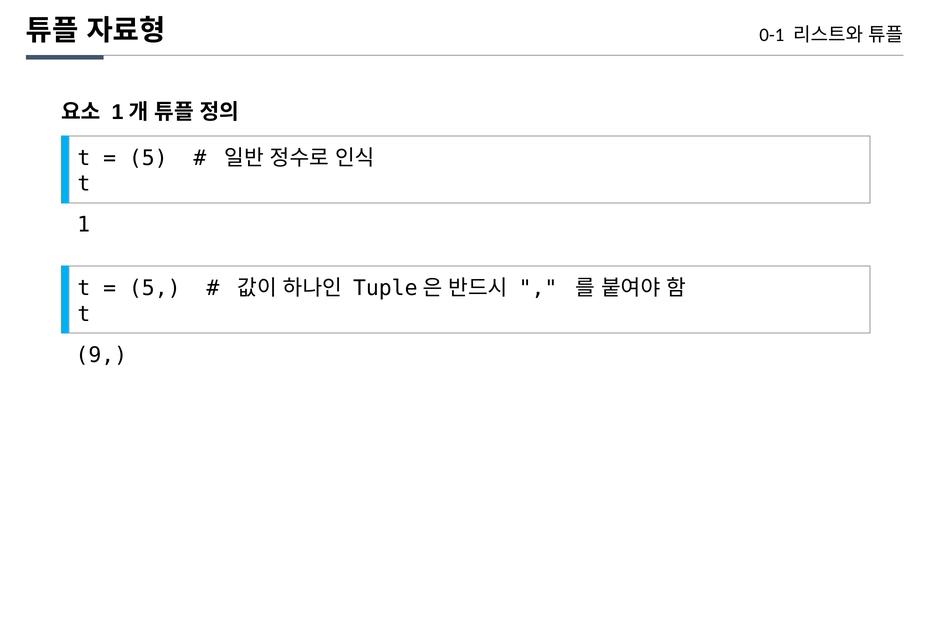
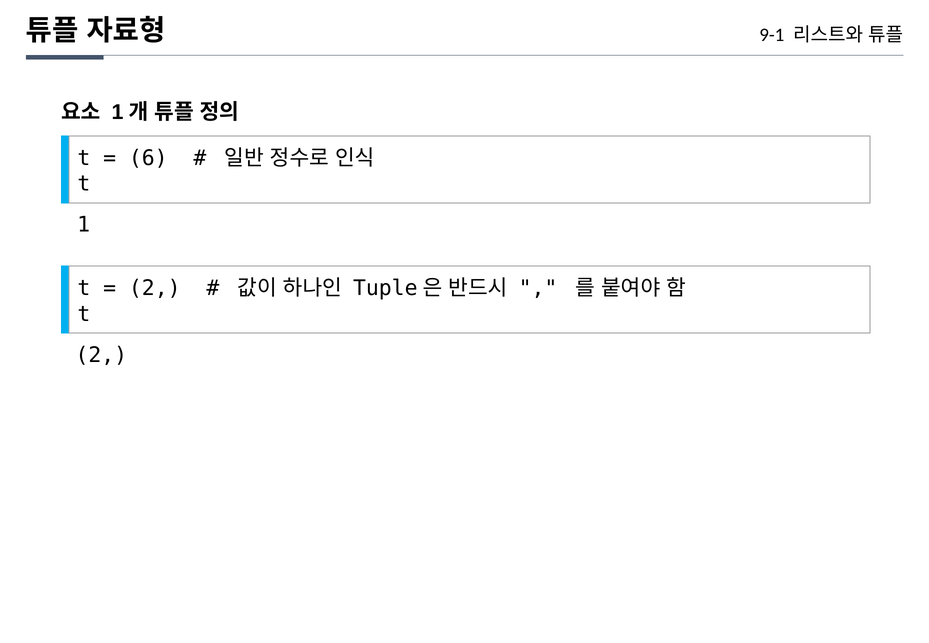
0-1: 0-1 -> 9-1 (772, 35)
5: 5 -> 6 (148, 158)
5: 5 -> 2 (155, 288)
9: 9 -> 2 (101, 355)
